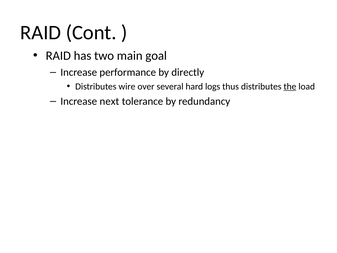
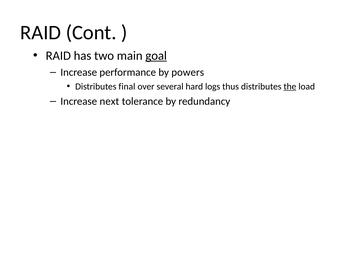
goal underline: none -> present (156, 56)
directly: directly -> powers (188, 72)
wire: wire -> final (127, 86)
